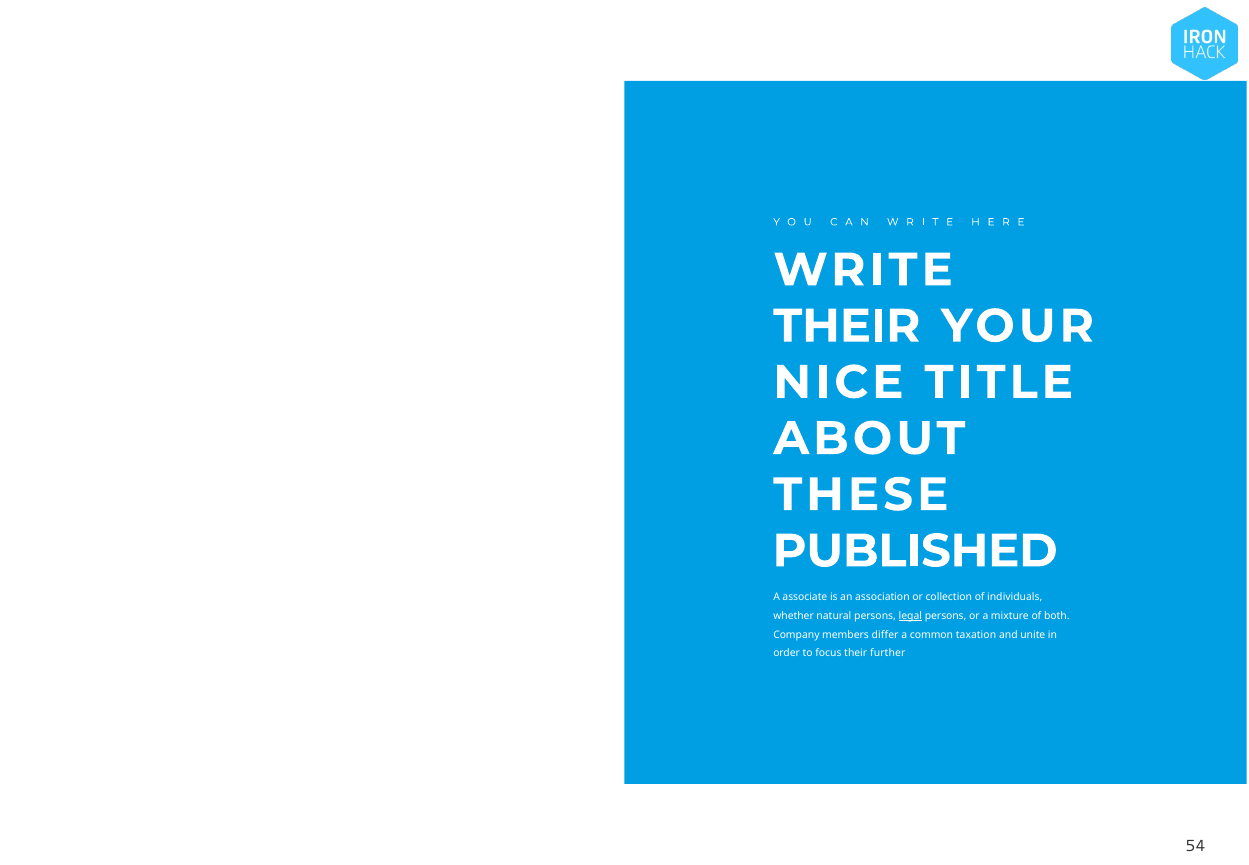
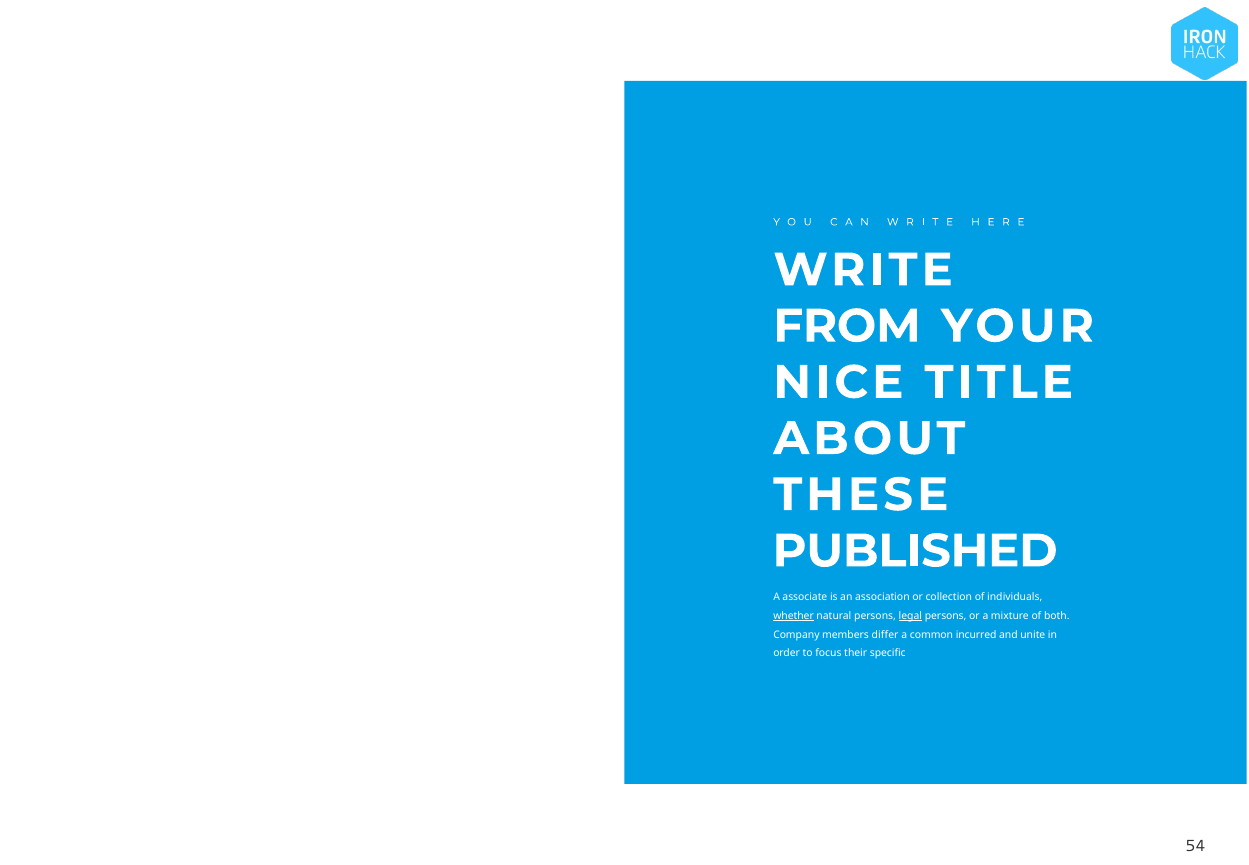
THEIR: THEIR -> FROM (847, 326)
whether underline: none -> present (794, 616)
taxation: taxation -> incurred (976, 634)
further: further -> specific (888, 653)
